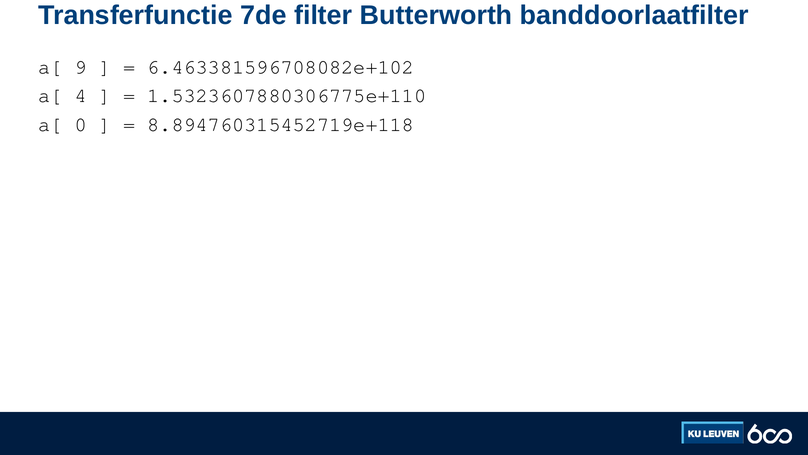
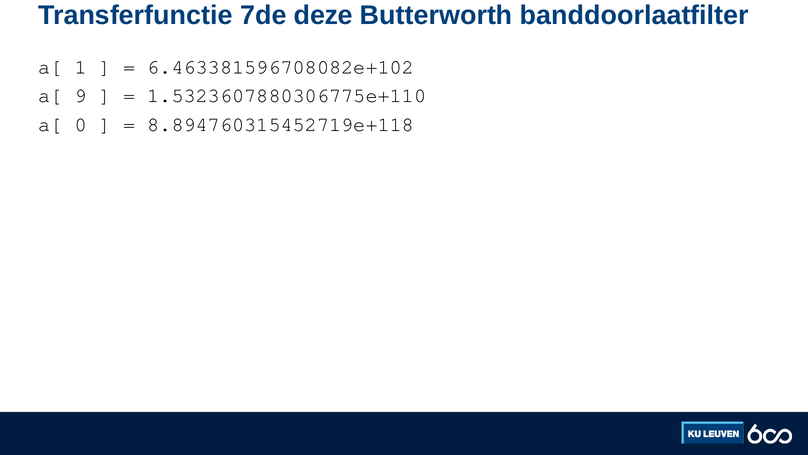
filter: filter -> deze (323, 15)
9: 9 -> 1 (81, 67)
4: 4 -> 9 (81, 96)
